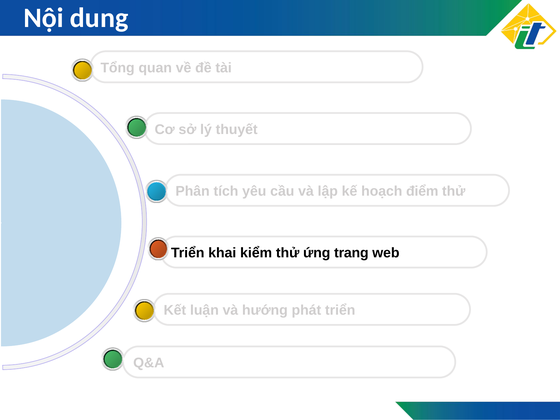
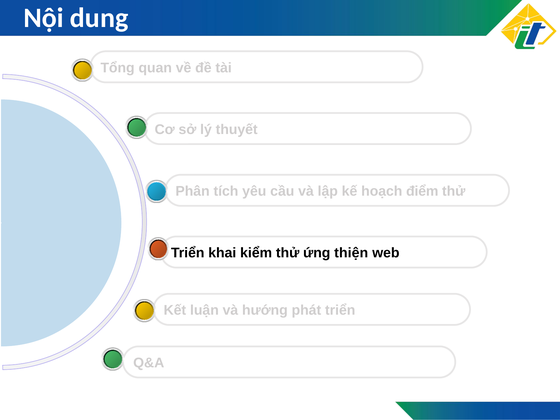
trang: trang -> thiện (351, 253)
